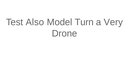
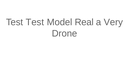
Test Also: Also -> Test (35, 22)
Turn: Turn -> Real (84, 22)
